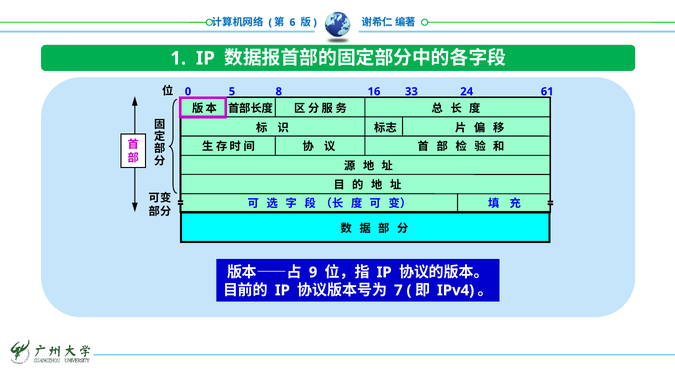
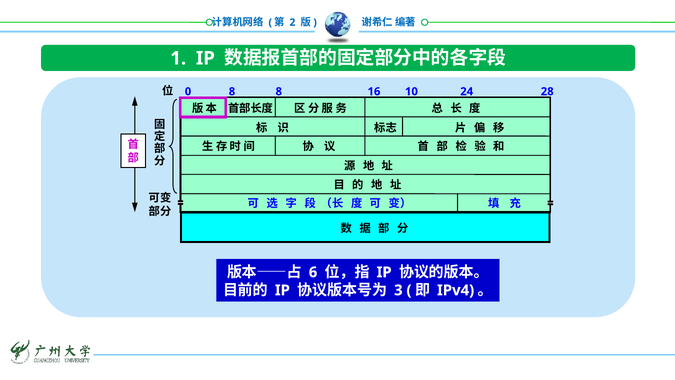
6: 6 -> 2 (292, 22)
5: 5 -> 8 (232, 91)
33: 33 -> 10 (411, 91)
61: 61 -> 28 (547, 91)
9: 9 -> 6 (313, 272)
7: 7 -> 3 (398, 290)
